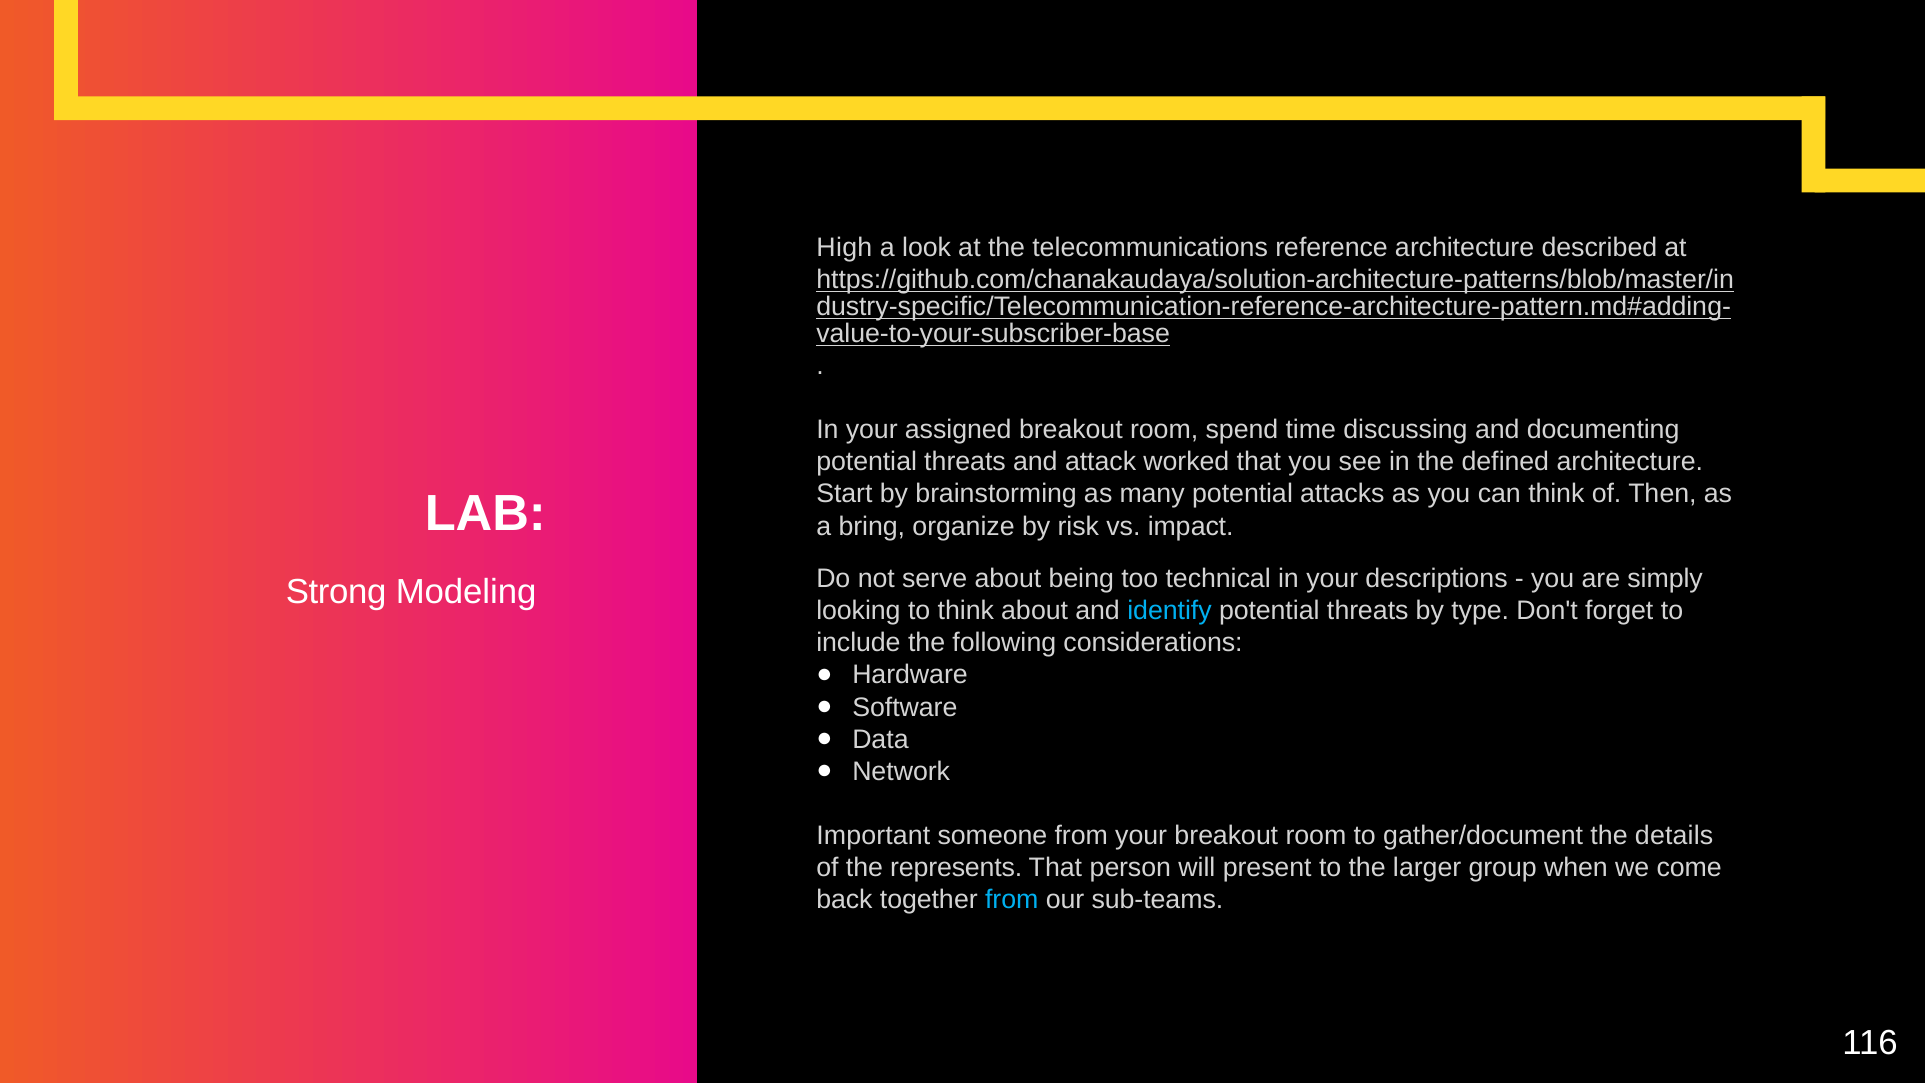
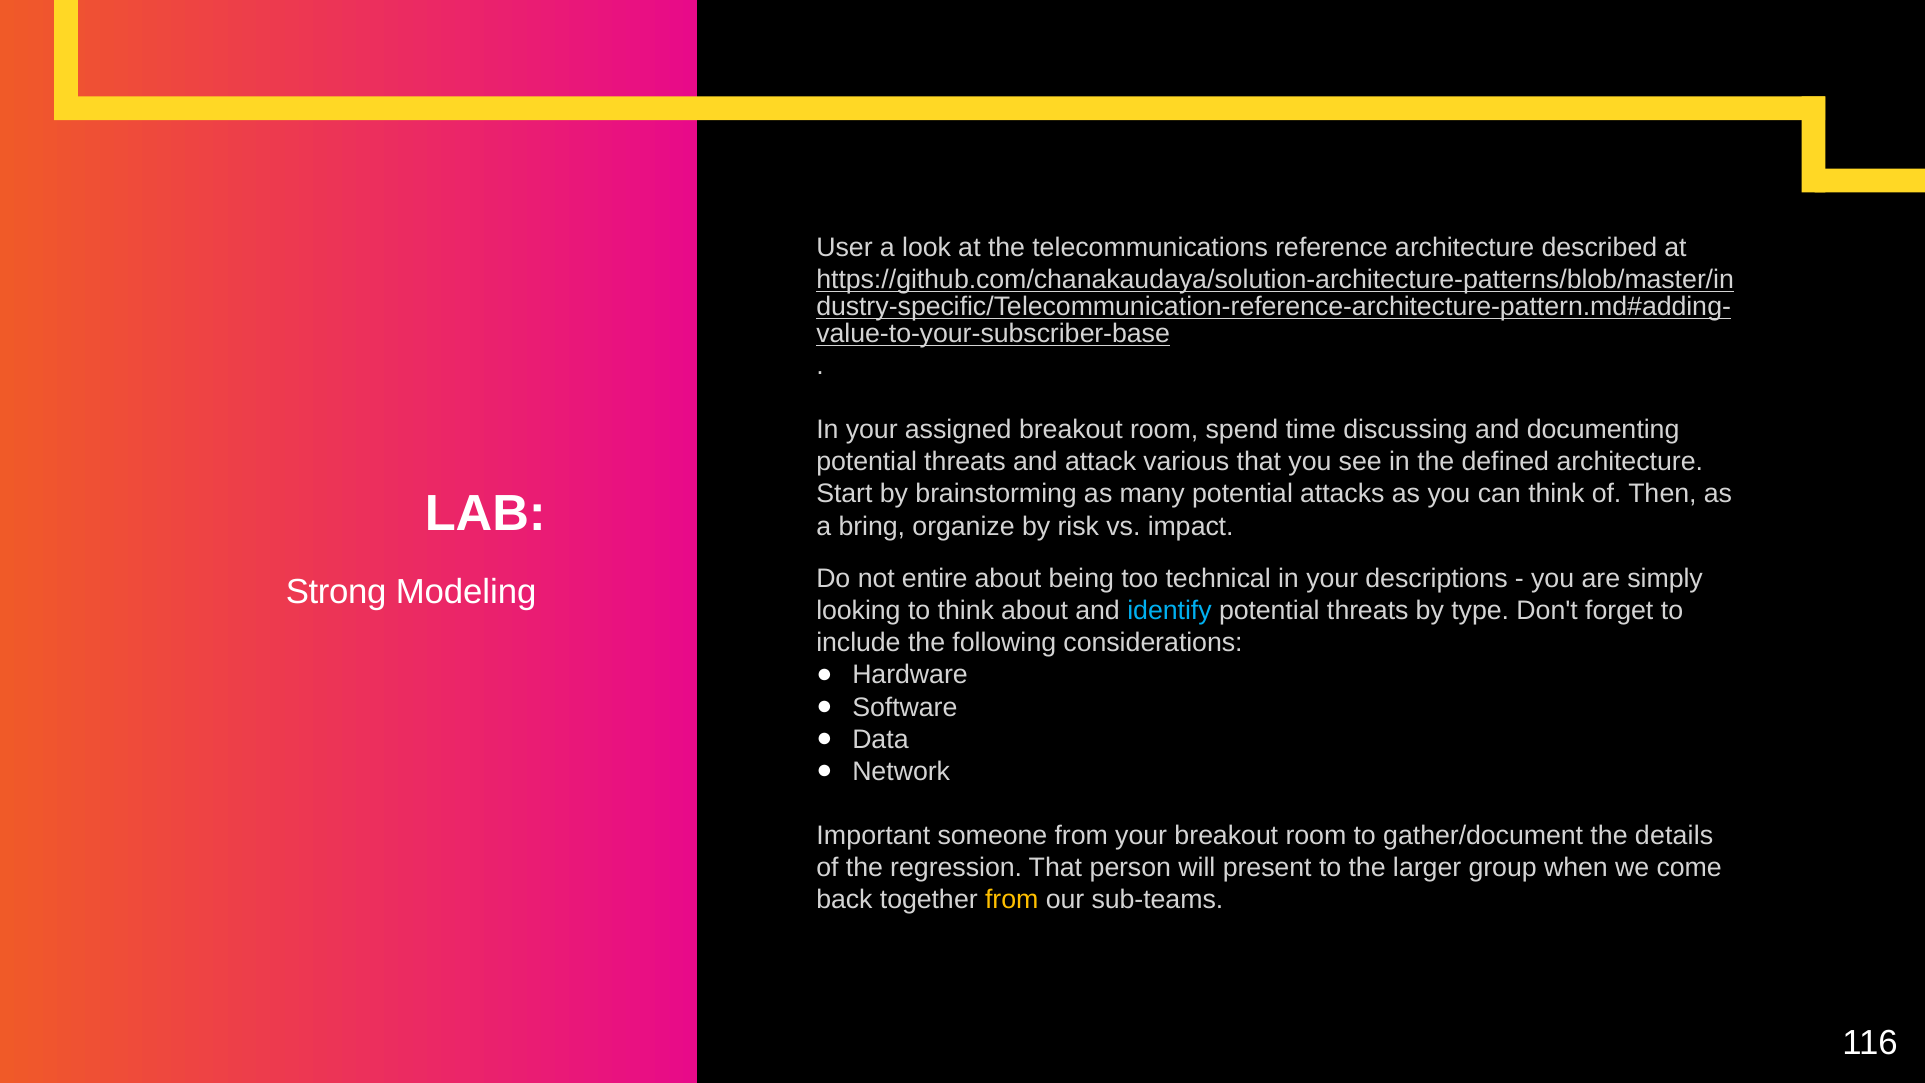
High: High -> User (845, 248)
worked: worked -> various (1186, 462)
serve: serve -> entire (935, 579)
represents: represents -> regression (956, 868)
from colour: light blue -> yellow (1012, 900)
